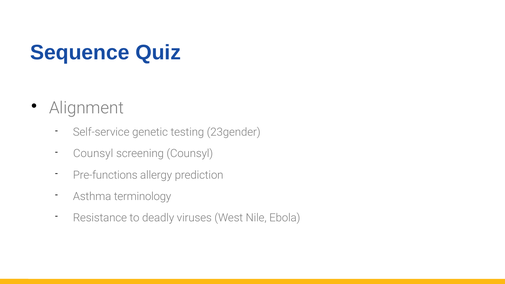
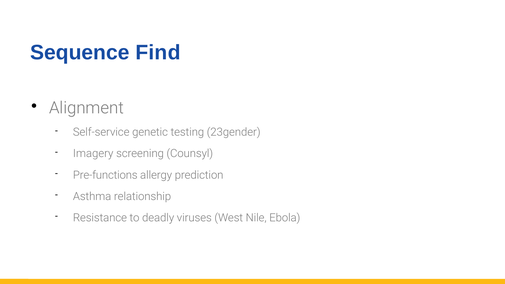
Quiz: Quiz -> Find (158, 53)
Counsyl: Counsyl -> Imagery (93, 154)
terminology: terminology -> relationship (143, 196)
